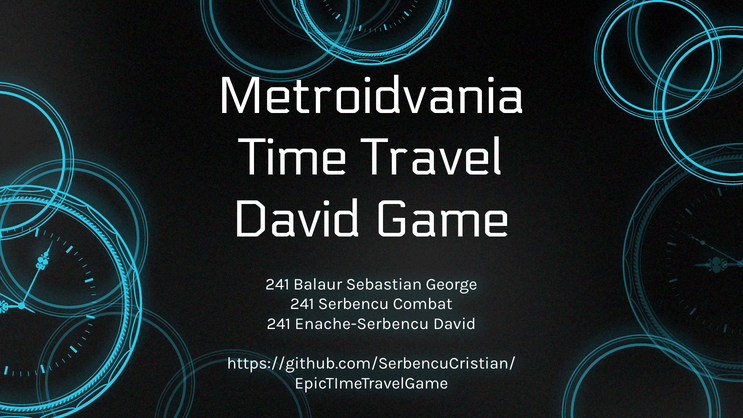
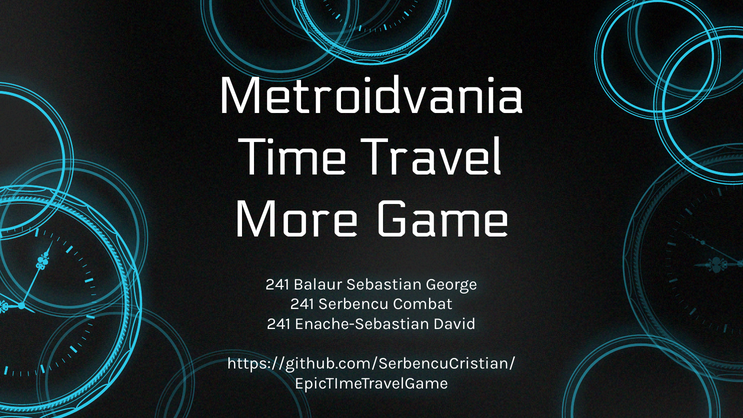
David: David -> More (296, 220)
Enache-Serbencu: Enache-Serbencu -> Enache-Sebastian (362, 324)
